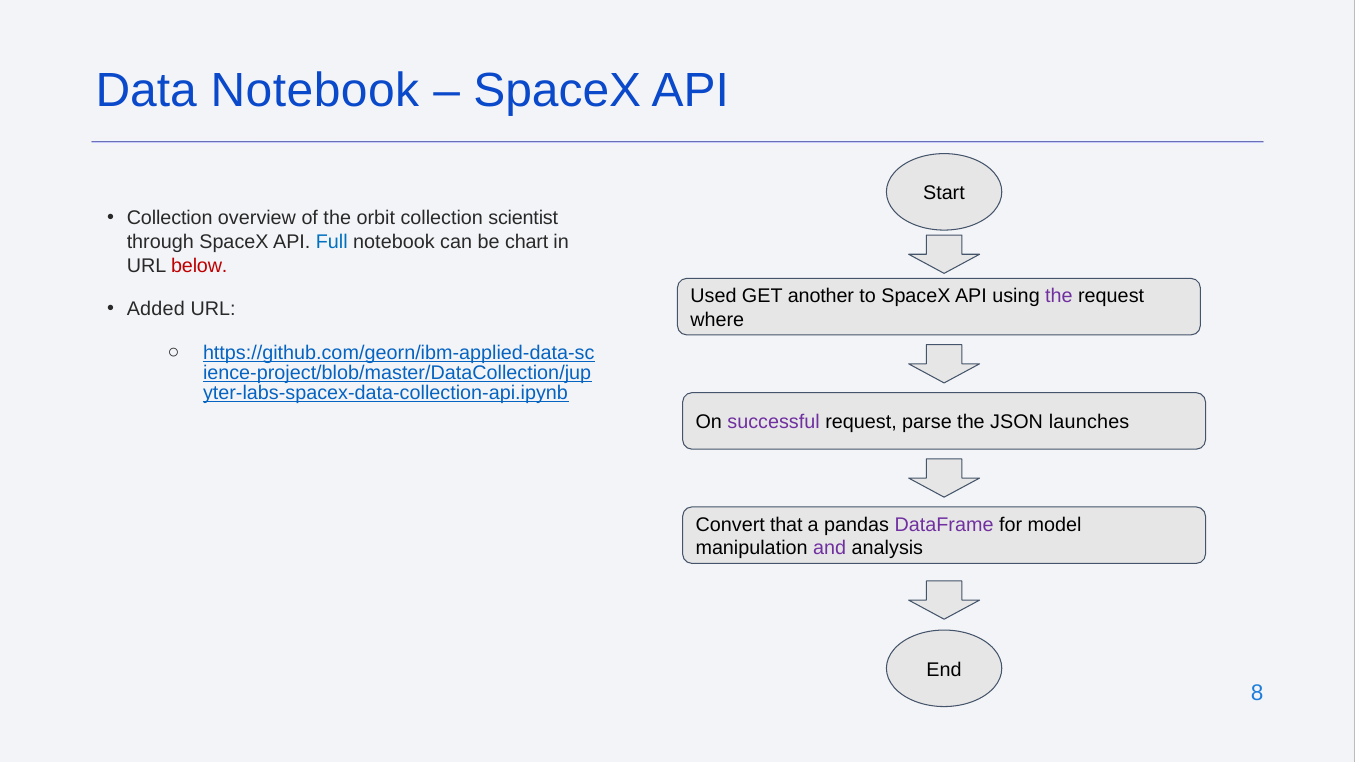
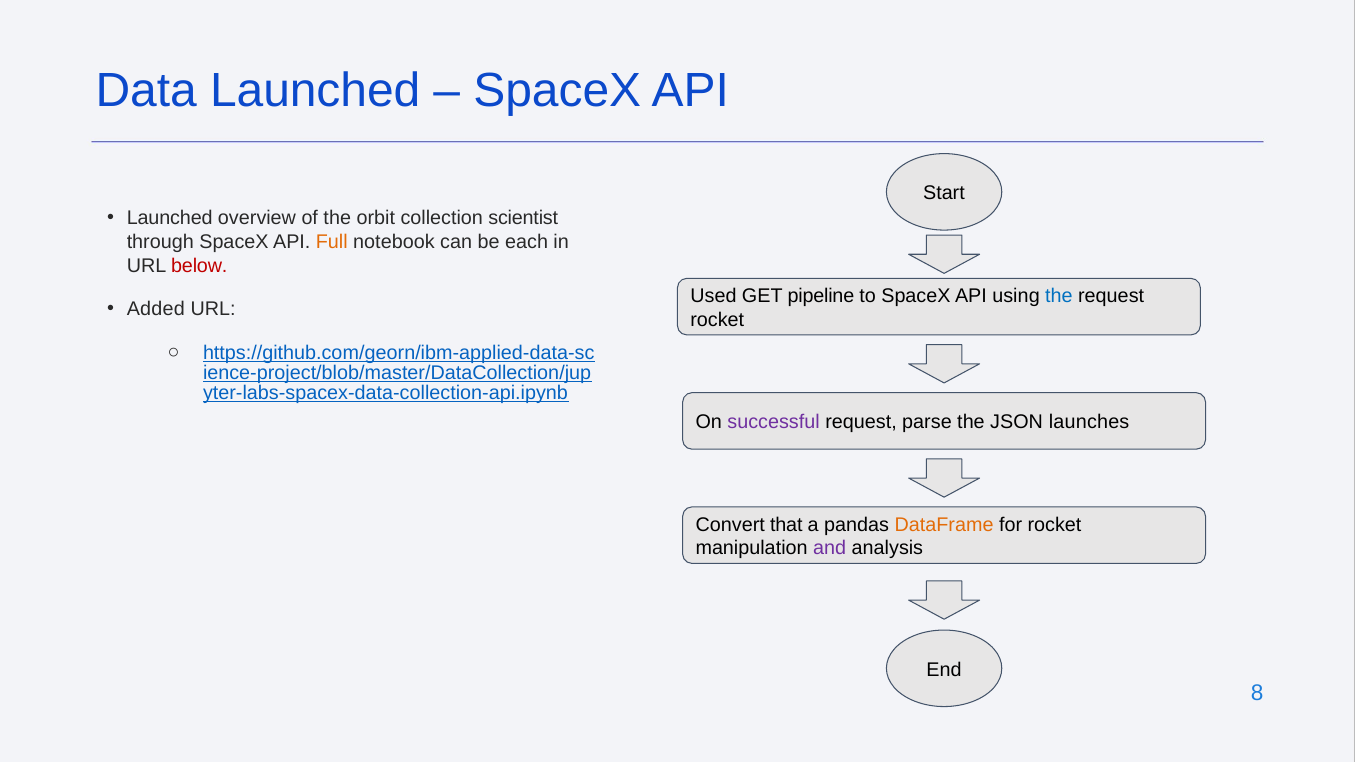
Data Notebook: Notebook -> Launched (315, 91)
Collection: Collection -> Launched (170, 218)
Full colour: blue -> orange (332, 242)
chart: chart -> each (527, 242)
another: another -> pipeline (821, 296)
the colour: purple -> blue (1059, 296)
where: where -> rocket (717, 320)
DataFrame colour: purple -> orange (944, 525)
for model: model -> rocket (1055, 525)
